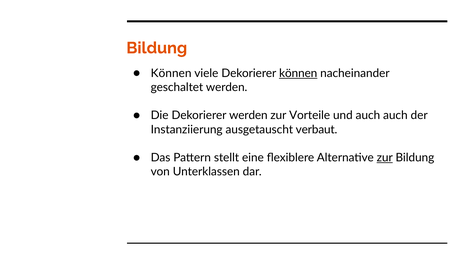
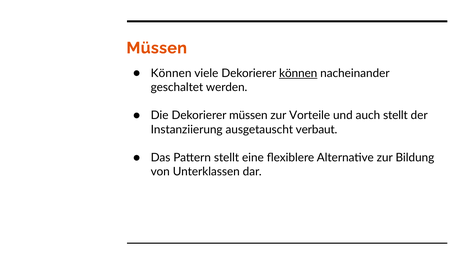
Bildung: Bildung -> Müssen (157, 48)
Dekorierer werden: werden -> müssen (248, 115)
auch auch: auch -> stellt (395, 115)
zur underline: present -> none (385, 158)
